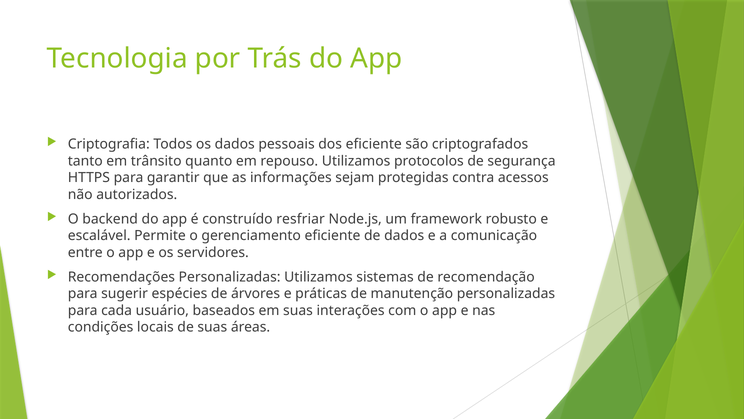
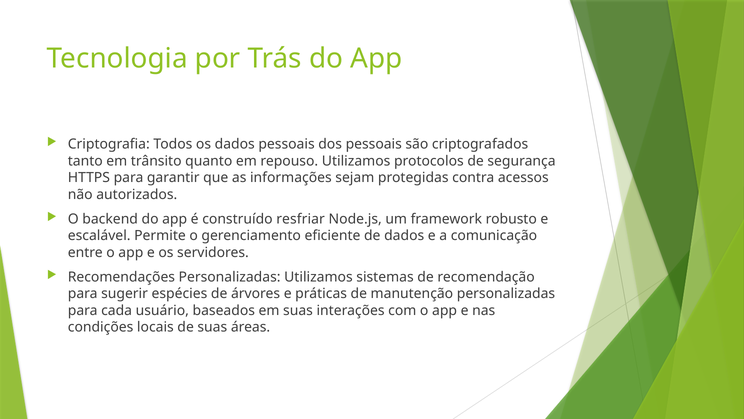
dos eficiente: eficiente -> pessoais (374, 144)
